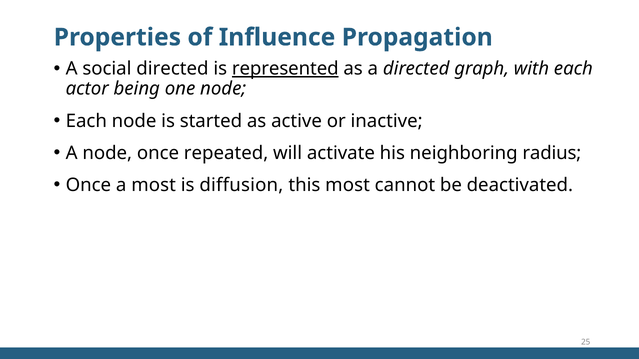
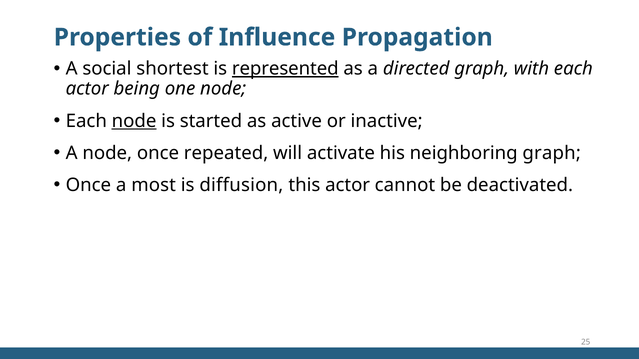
social directed: directed -> shortest (172, 69)
node underline: none -> present (134, 121)
neighboring radius: radius -> graph (552, 153)
this most: most -> actor (348, 185)
